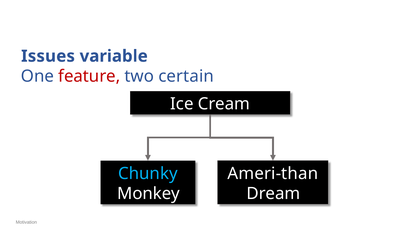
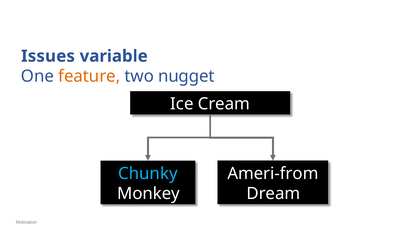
feature colour: red -> orange (89, 76)
certain: certain -> nugget (186, 76)
Ameri-than: Ameri-than -> Ameri-from (273, 173)
